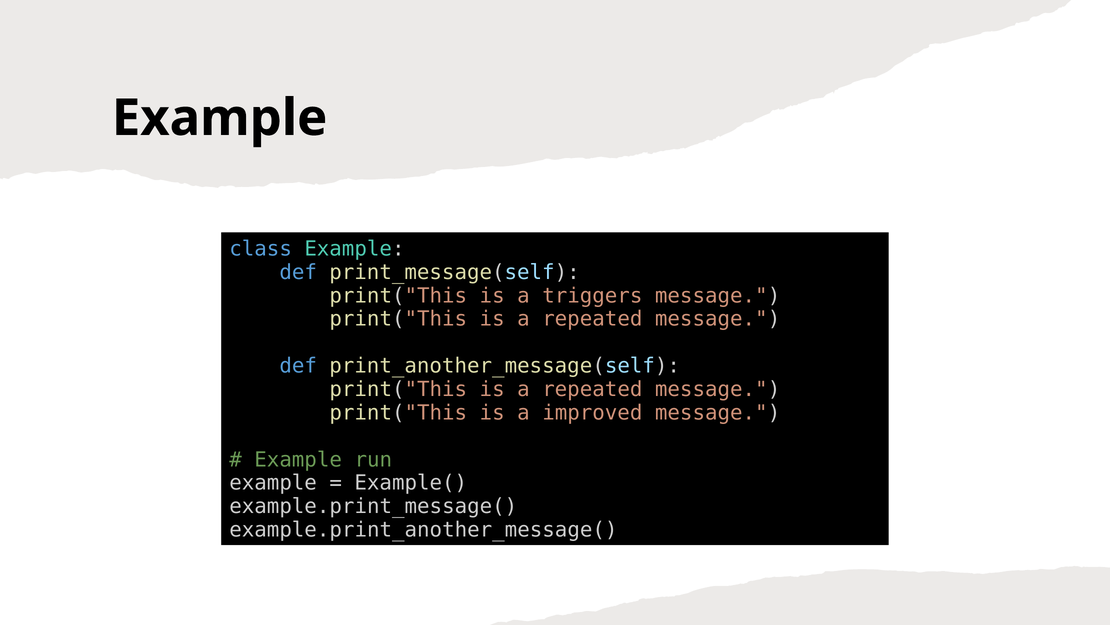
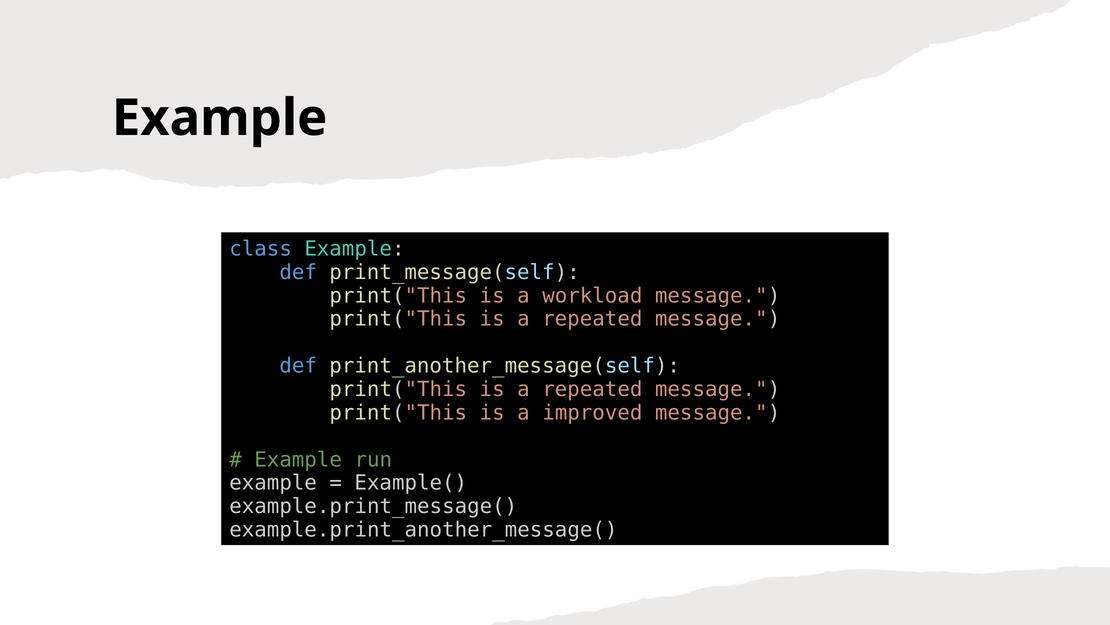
triggers: triggers -> workload (592, 295)
